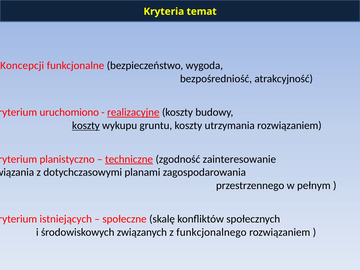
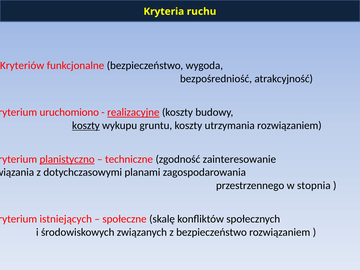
temat: temat -> ruchu (202, 11)
Koncepcji: Koncepcji -> Kryteriów (22, 66)
planistyczno underline: none -> present (67, 159)
techniczne underline: present -> none (129, 159)
pełnym: pełnym -> stopnia (314, 186)
z funkcjonalnego: funkcjonalnego -> bezpieczeństwo (212, 232)
